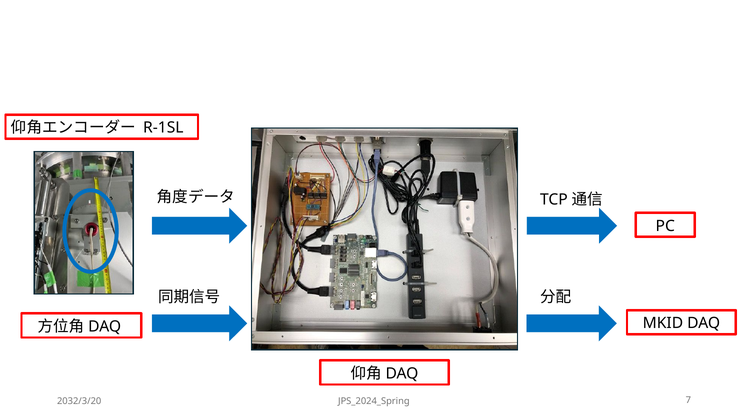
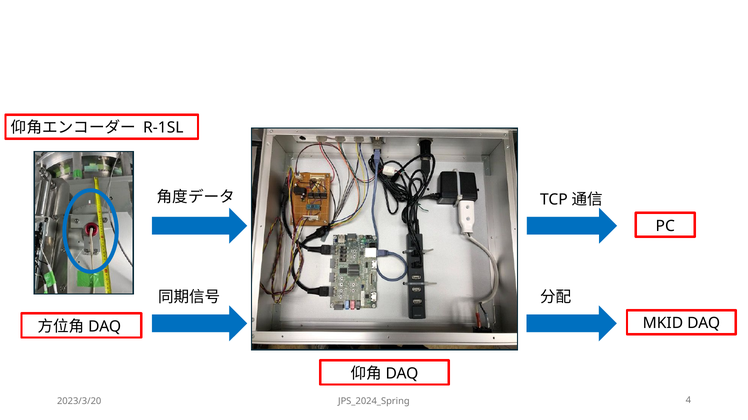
2032/3/20: 2032/3/20 -> 2023/3/20 (79, 402)
7: 7 -> 4 (688, 401)
